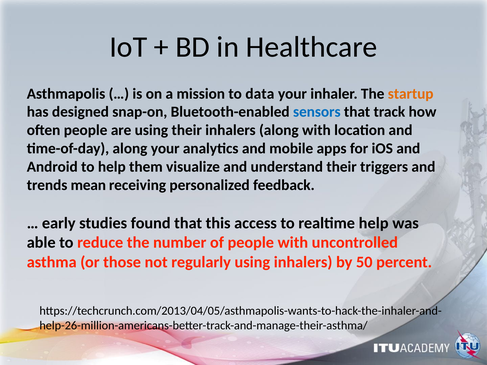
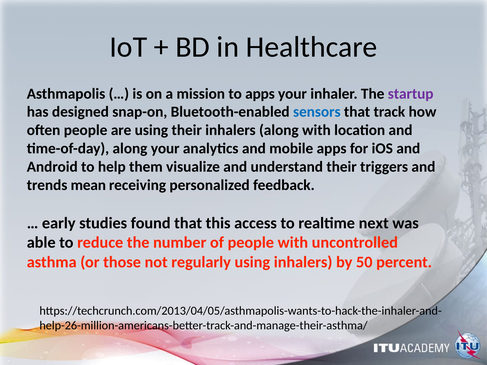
to data: data -> apps (260, 94)
startup colour: orange -> purple (411, 94)
realtime help: help -> next (374, 223)
